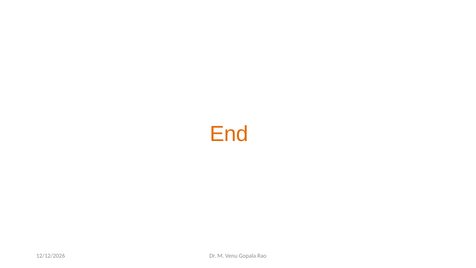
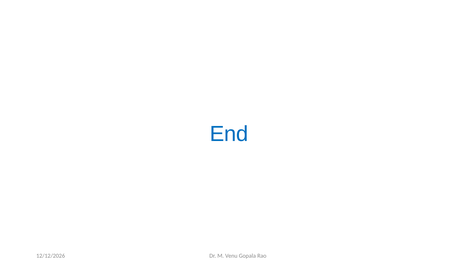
End colour: orange -> blue (229, 134)
